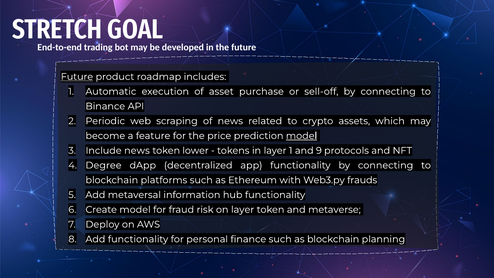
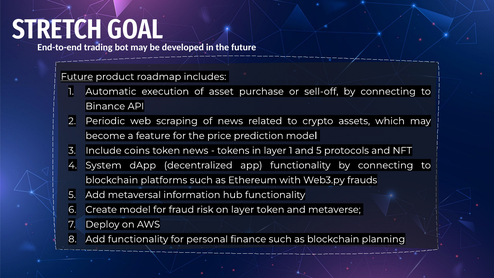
model underline: present -> none (302, 136)
Include news: news -> coins (137, 150)
token lower: lower -> news (195, 150)
and 9: 9 -> 5 (319, 150)
Degree: Degree -> System (103, 165)
